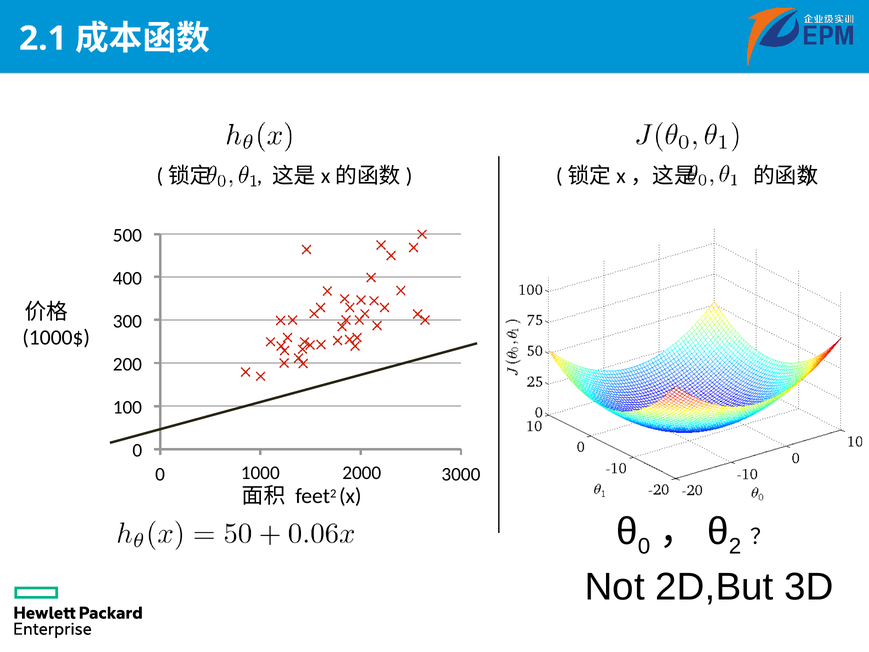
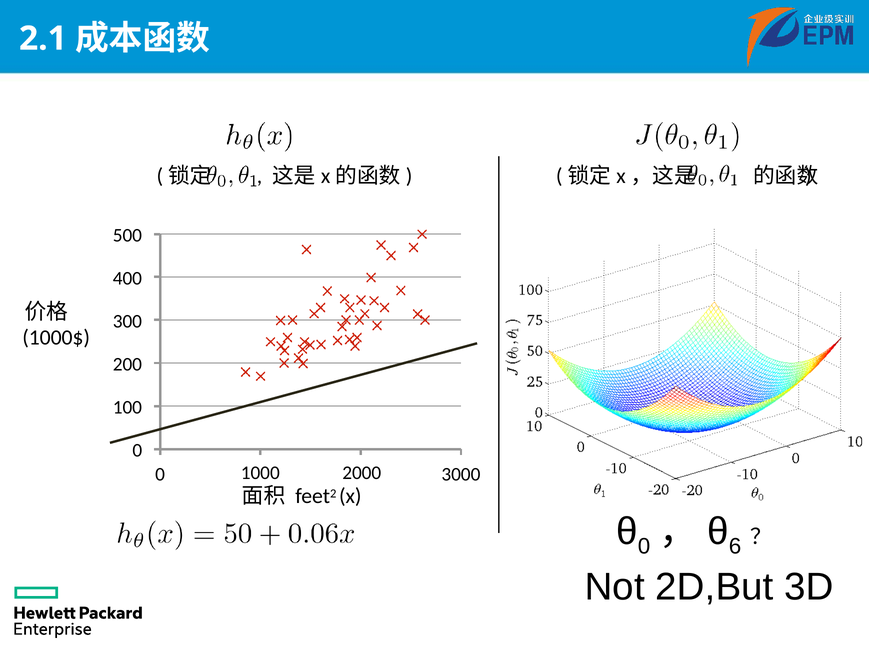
2: 2 -> 6 (735, 546)
